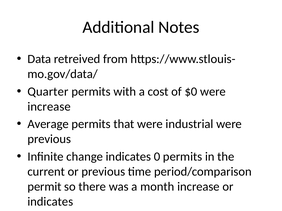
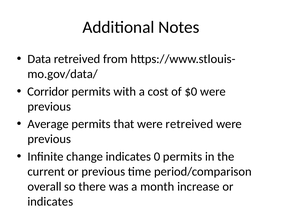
Quarter: Quarter -> Corridor (48, 92)
increase: increase -> previous (49, 107)
were industrial: industrial -> retreived (189, 124)
permit: permit -> overall (44, 187)
